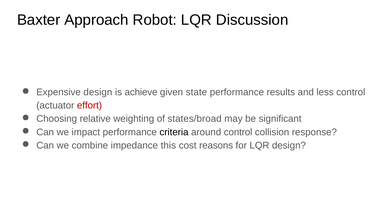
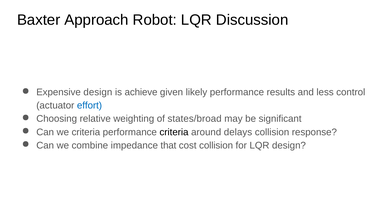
state: state -> likely (196, 92)
effort colour: red -> blue (90, 106)
we impact: impact -> criteria (86, 132)
around control: control -> delays (238, 132)
this: this -> that (168, 145)
cost reasons: reasons -> collision (216, 145)
